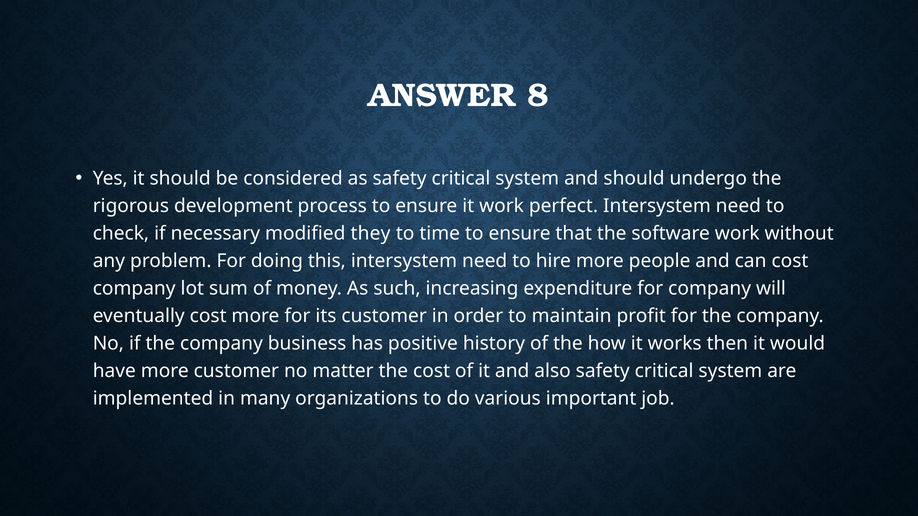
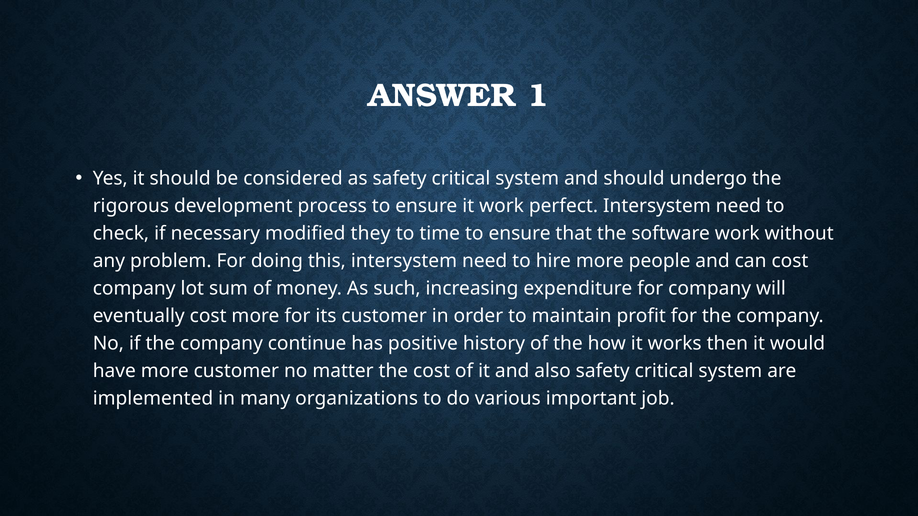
8: 8 -> 1 (538, 96)
business: business -> continue (307, 344)
